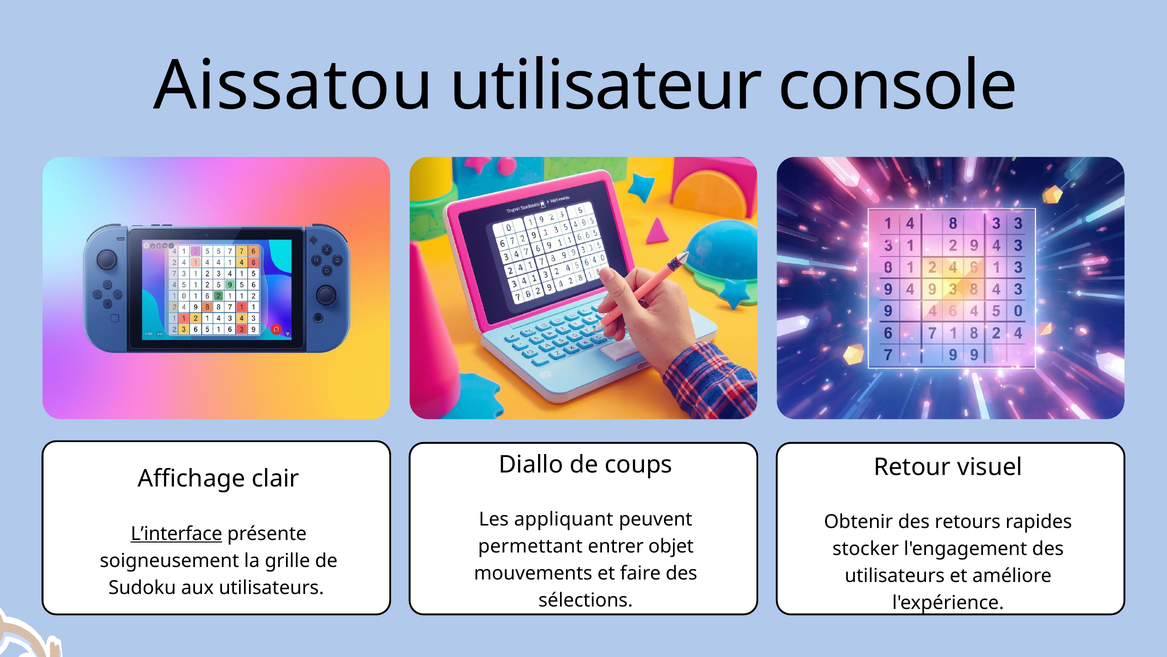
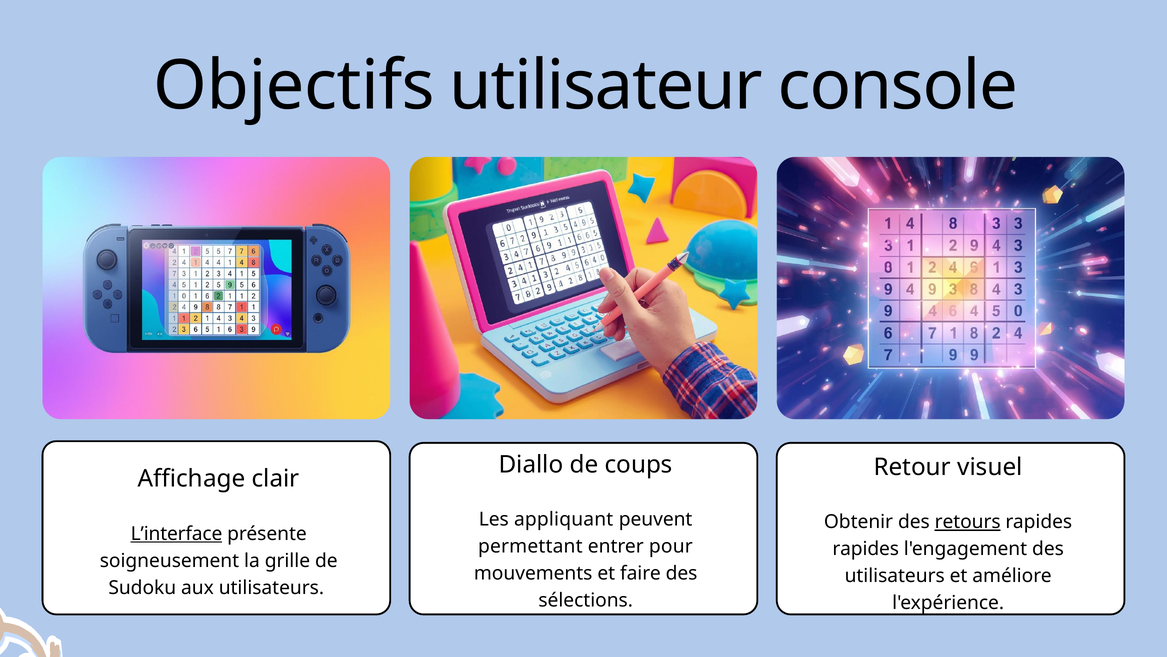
Aissatou: Aissatou -> Objectifs (294, 86)
retours underline: none -> present (968, 522)
objet: objet -> pour (671, 546)
stocker: stocker -> rapides (866, 548)
